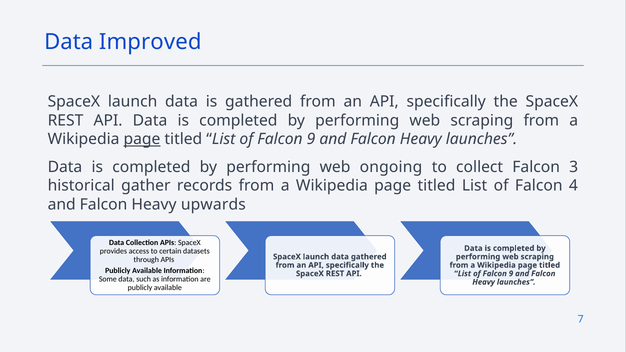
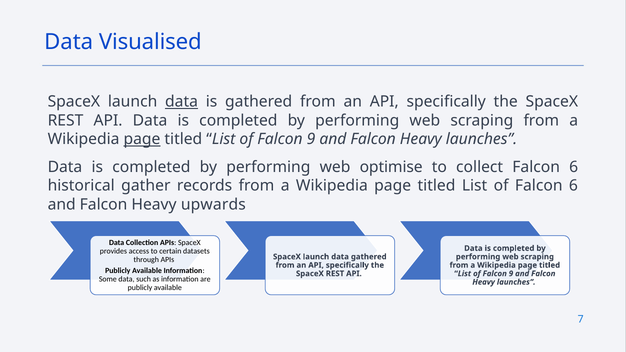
Improved: Improved -> Visualised (150, 42)
data underline: none -> present (182, 102)
ongoing: ongoing -> optimise (391, 167)
collect Falcon 3: 3 -> 6 (574, 167)
of Falcon 4: 4 -> 6 (573, 186)
